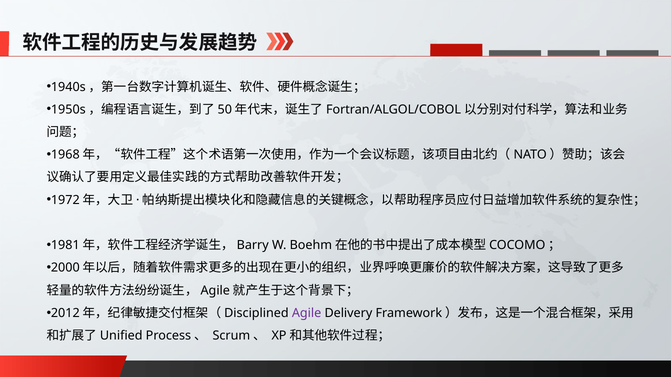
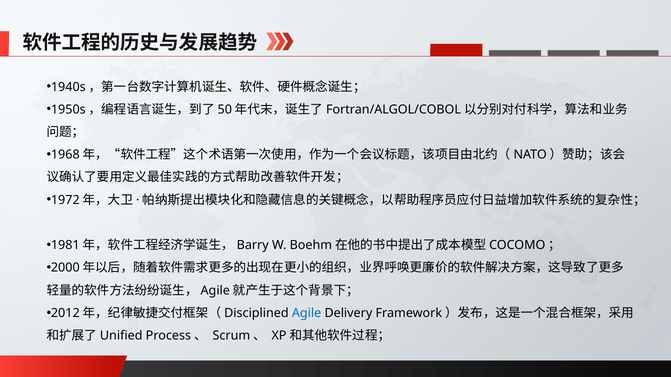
Agile colour: purple -> blue (307, 313)
